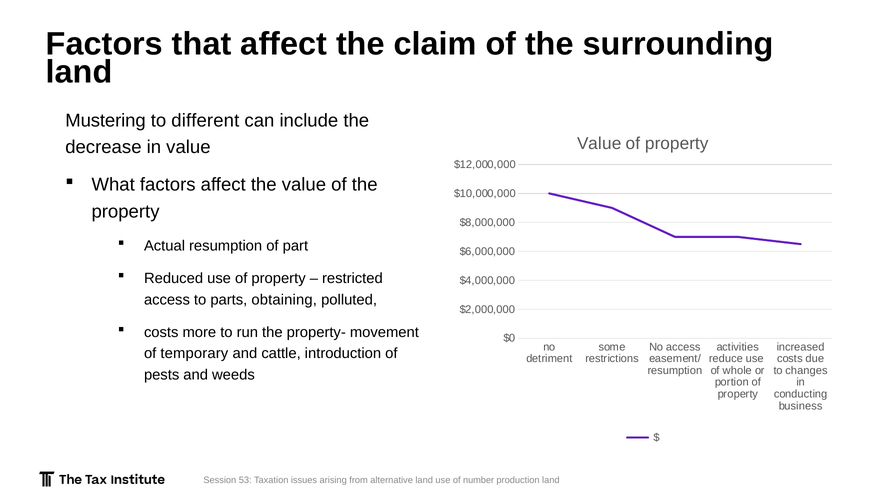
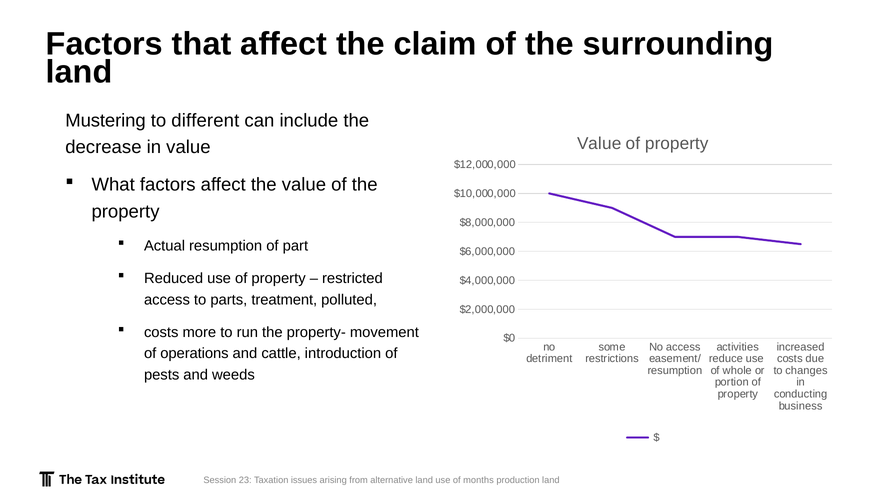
obtaining: obtaining -> treatment (284, 300)
temporary: temporary -> operations (194, 354)
53: 53 -> 23 (245, 480)
number: number -> months (478, 480)
